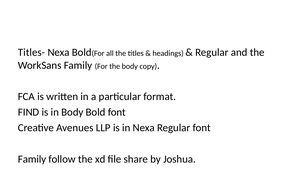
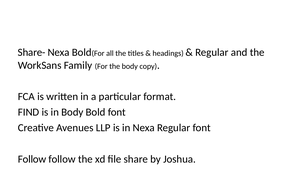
Titles-: Titles- -> Share- (32, 52)
Family: Family -> Follow (32, 159)
